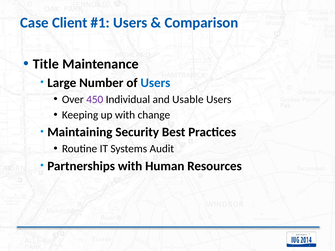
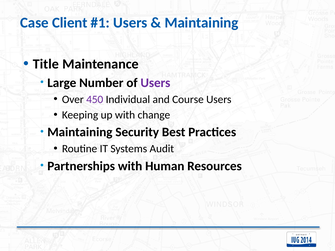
Comparison: Comparison -> Maintaining (201, 23)
Users colour: blue -> purple (155, 83)
Usable: Usable -> Course (188, 99)
